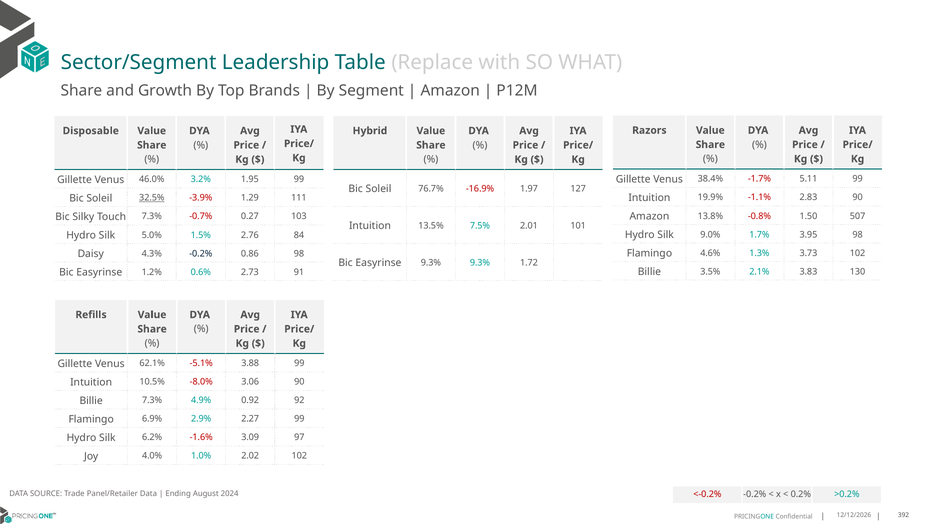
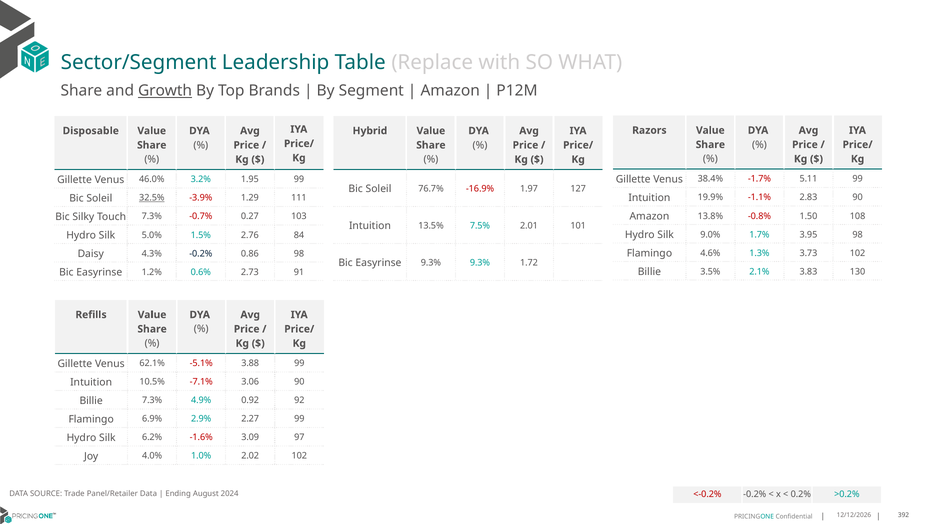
Growth underline: none -> present (165, 91)
507: 507 -> 108 (858, 216)
-8.0%: -8.0% -> -7.1% (201, 382)
